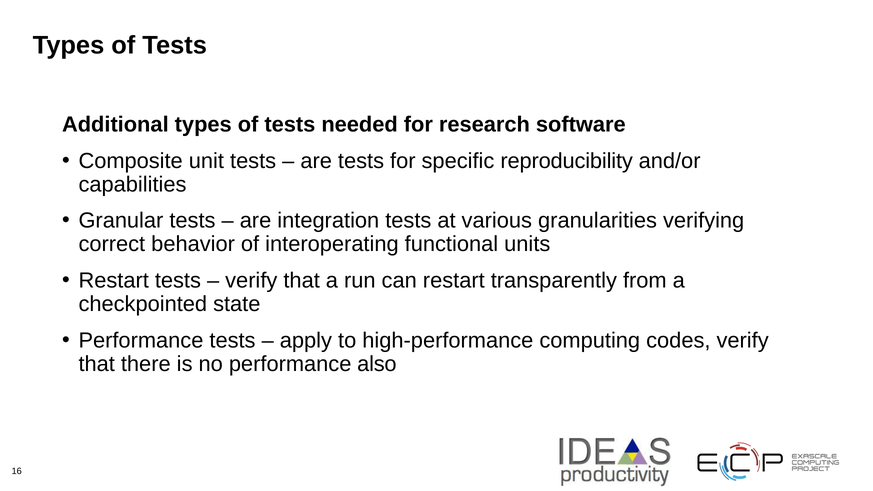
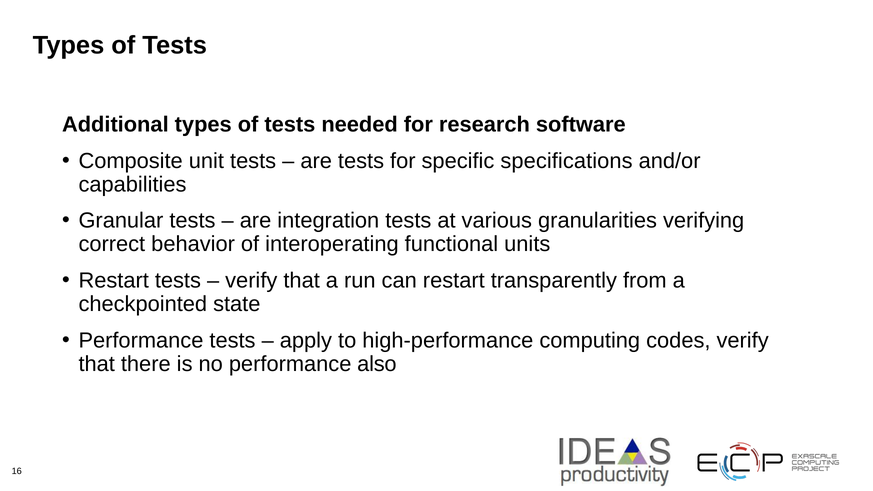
reproducibility: reproducibility -> specifications (567, 161)
